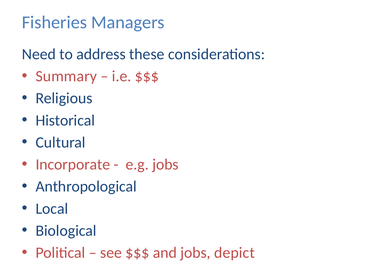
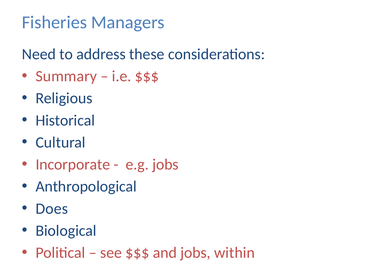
Local: Local -> Does (52, 209)
depict: depict -> within (234, 253)
